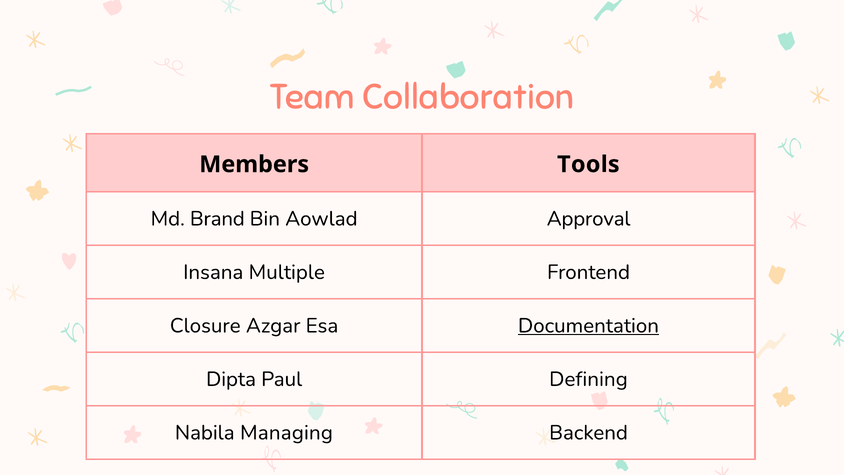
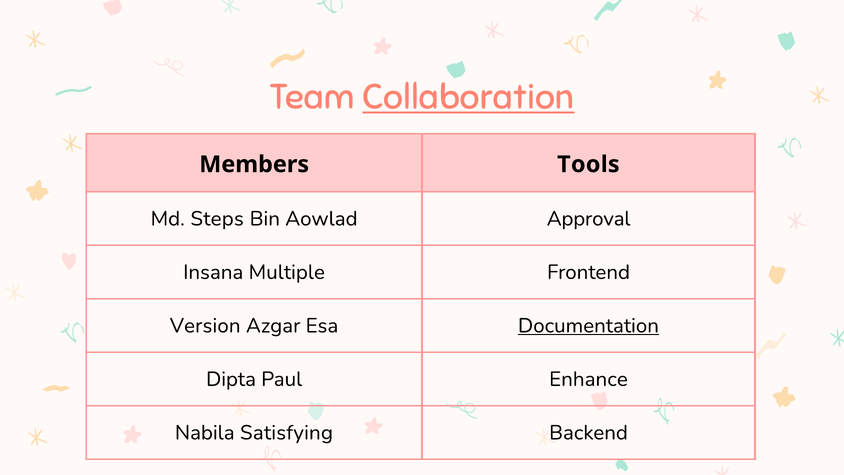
Collaboration underline: none -> present (468, 97)
Brand: Brand -> Steps (217, 219)
Closure: Closure -> Version (205, 325)
Defining: Defining -> Enhance (588, 379)
Managing: Managing -> Satisfying (286, 432)
